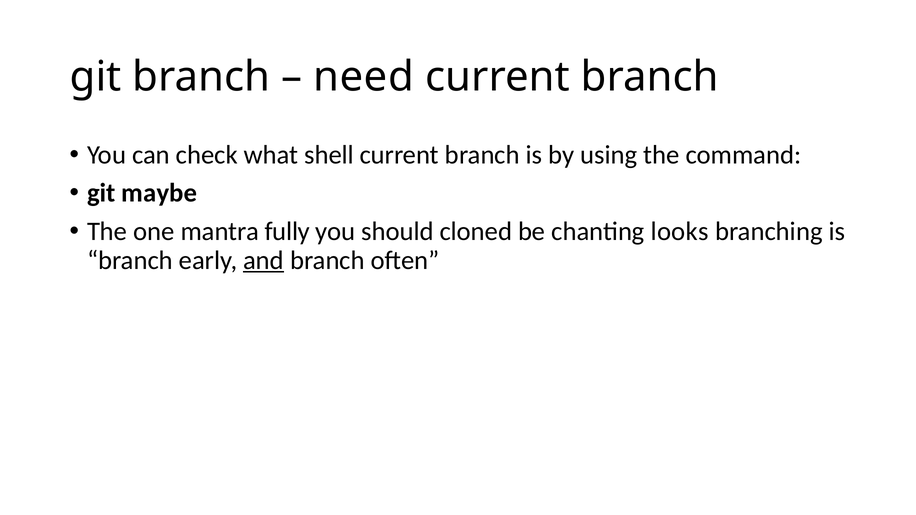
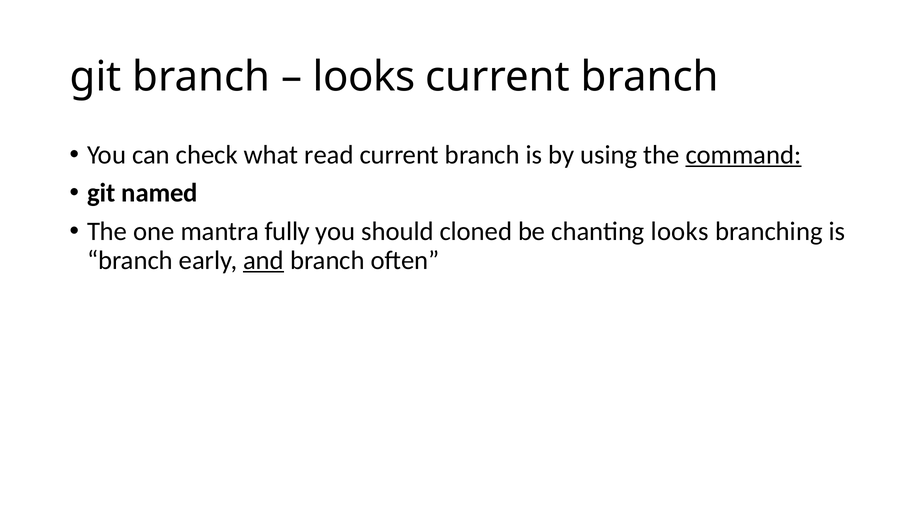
need: need -> looks (364, 77)
shell: shell -> read (329, 155)
command underline: none -> present (743, 155)
maybe: maybe -> named (160, 193)
